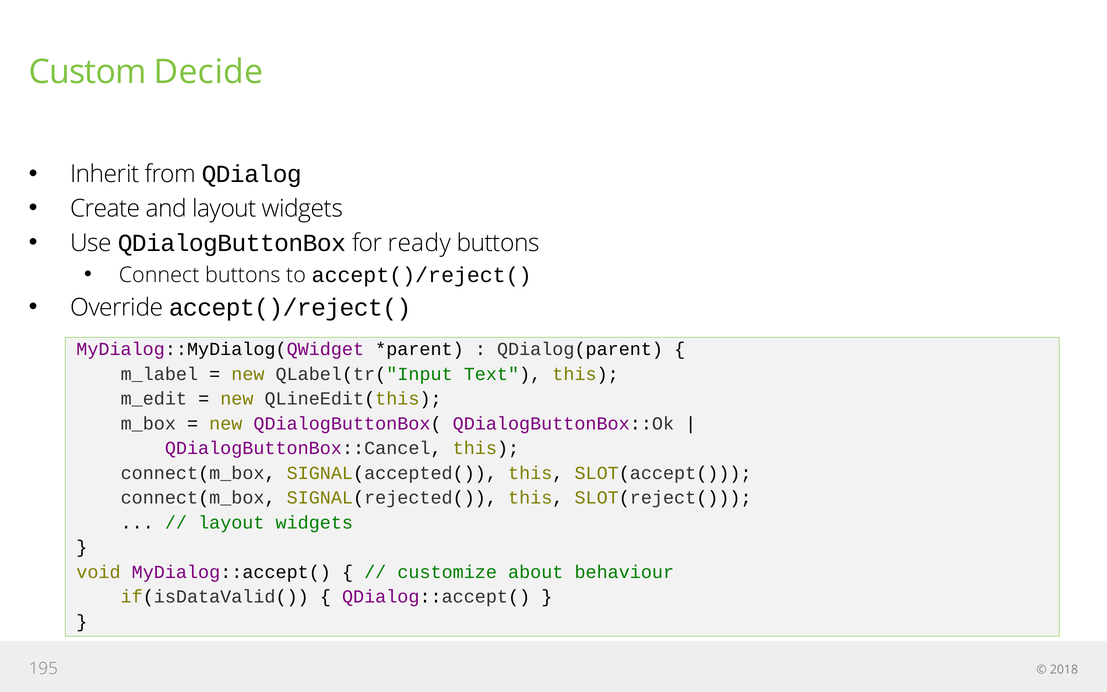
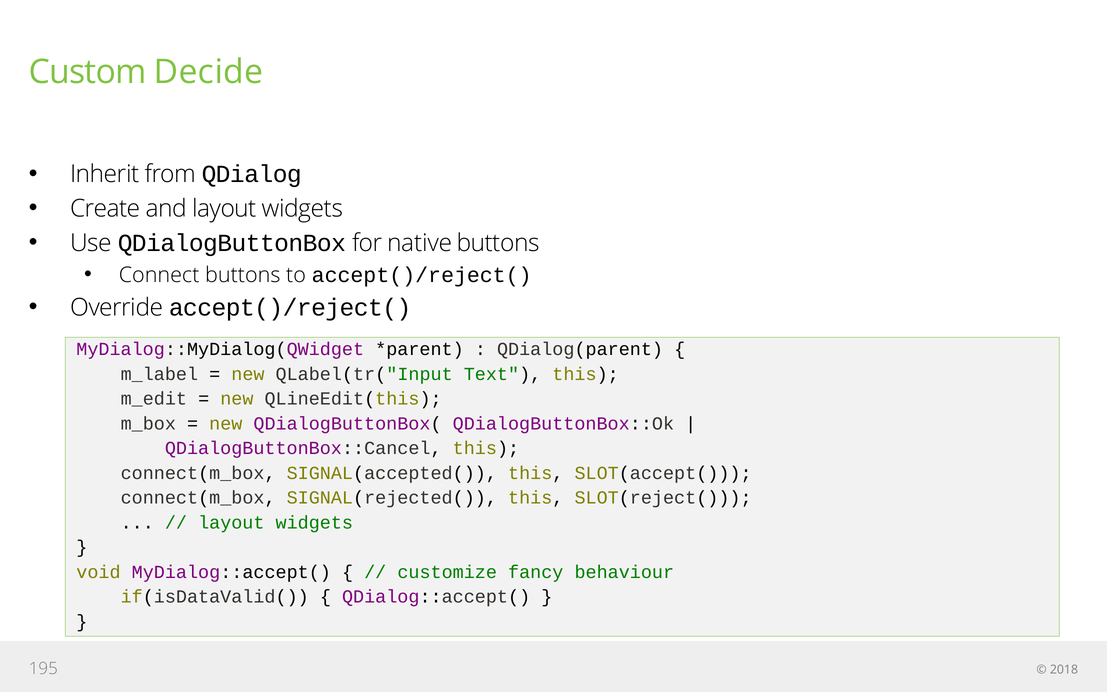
ready: ready -> native (420, 243)
about: about -> fancy (536, 572)
